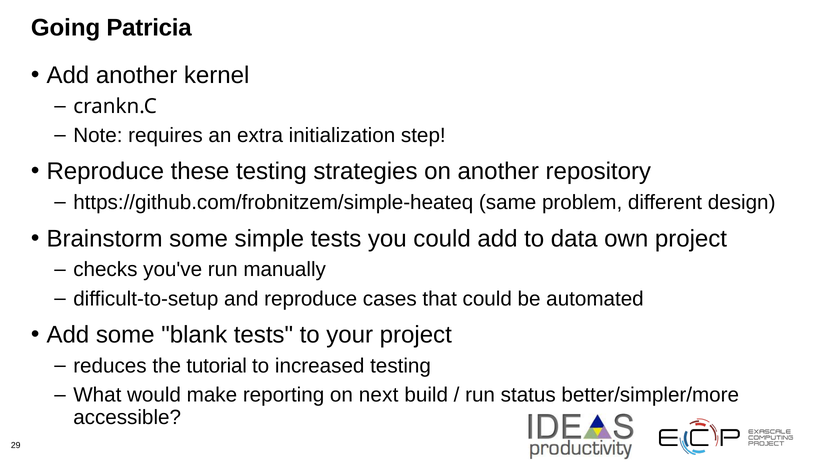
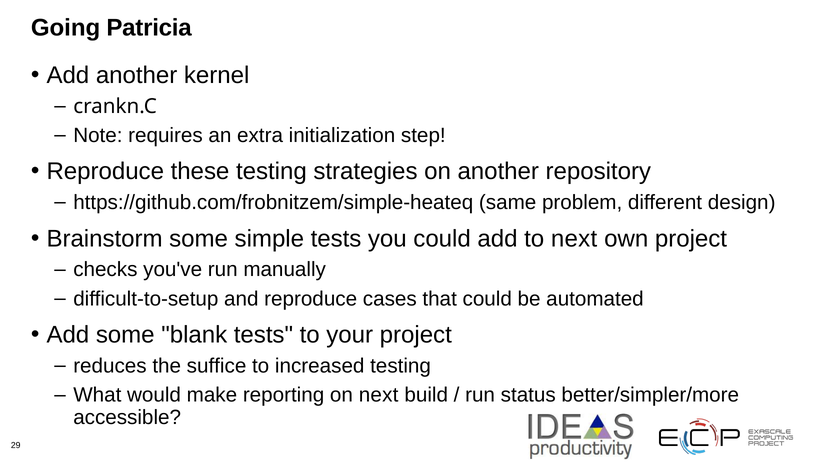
to data: data -> next (574, 239)
tutorial: tutorial -> suffice (217, 366)
